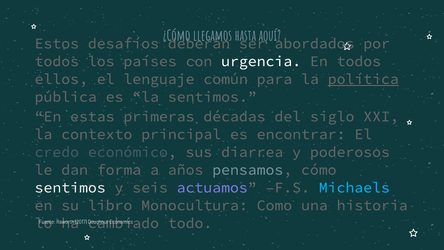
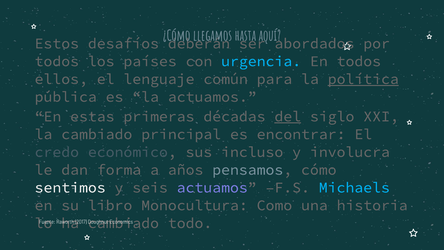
urgencia colour: white -> light blue (261, 61)
la sentimos: sentimos -> actuamos (212, 97)
del underline: none -> present (288, 116)
la contexto: contexto -> cambiado (97, 134)
diarrea: diarrea -> incluso (252, 152)
poderosos: poderosos -> involucra (350, 152)
